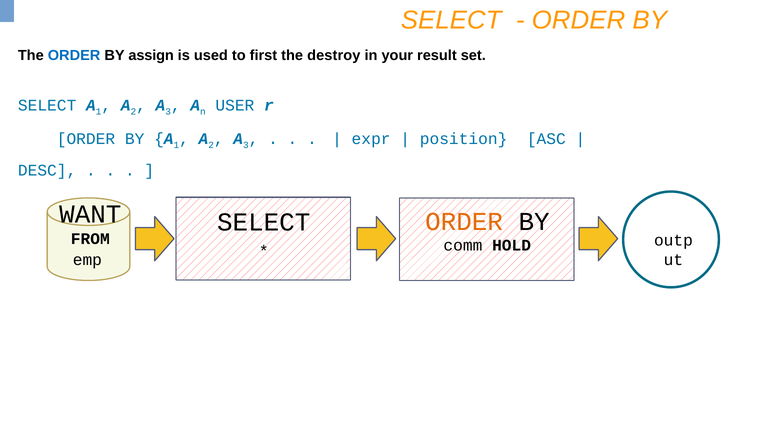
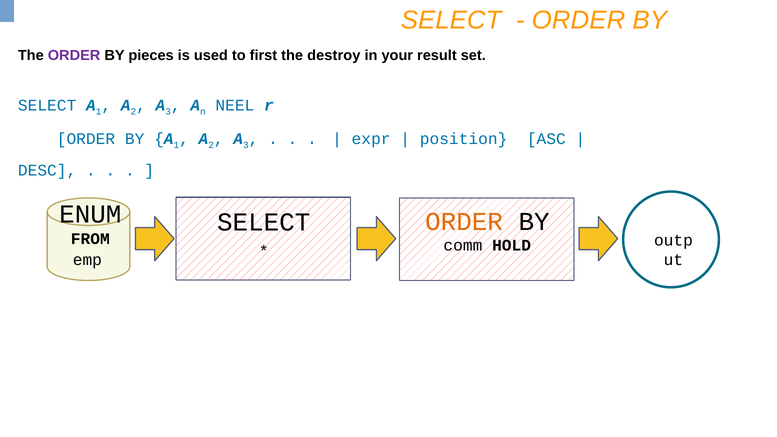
ORDER colour: blue -> purple (74, 55)
assign: assign -> pieces (151, 55)
USER: USER -> NEEL (235, 106)
WANT: WANT -> ENUM (90, 214)
